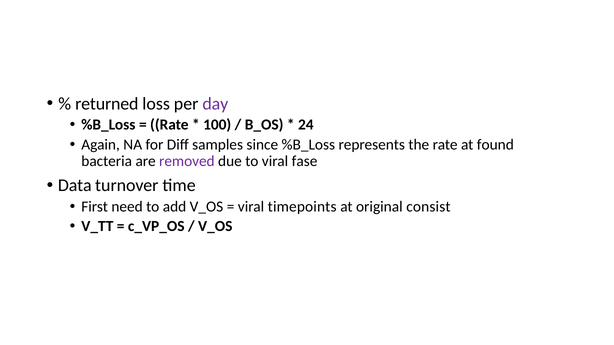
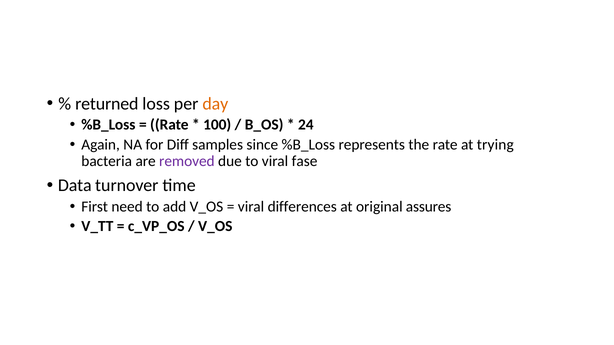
day colour: purple -> orange (215, 104)
found: found -> trying (495, 145)
timepoints: timepoints -> differences (302, 207)
consist: consist -> assures (429, 207)
